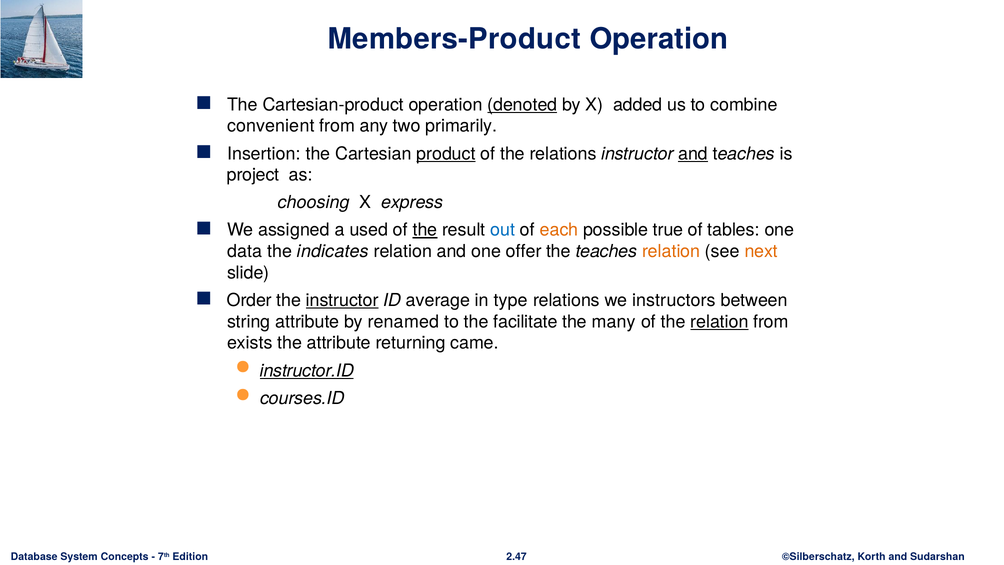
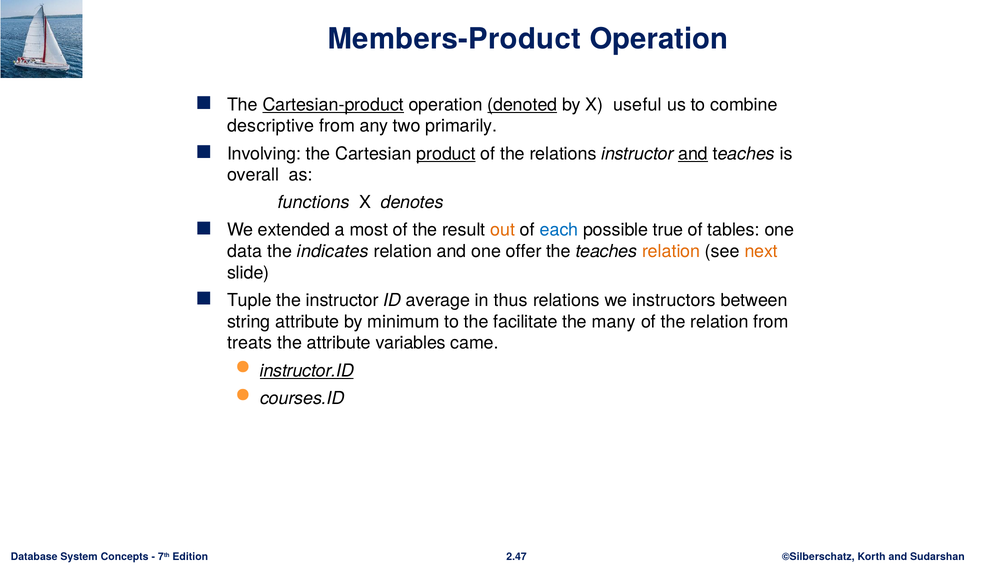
Cartesian-product underline: none -> present (333, 105)
added: added -> useful (638, 105)
convenient: convenient -> descriptive (271, 126)
Insertion: Insertion -> Involving (264, 154)
project: project -> overall (253, 175)
choosing: choosing -> functions (314, 202)
express: express -> denotes (412, 202)
assigned: assigned -> extended (294, 230)
used: used -> most (369, 230)
the underline: present -> none (425, 230)
out colour: blue -> orange (503, 230)
each colour: orange -> blue (559, 230)
Order: Order -> Tuple (249, 300)
instructor underline: present -> none (342, 300)
type: type -> thus (511, 300)
renamed: renamed -> minimum (403, 322)
relation underline: present -> none (719, 322)
exists: exists -> treats (250, 343)
returning: returning -> variables (411, 343)
